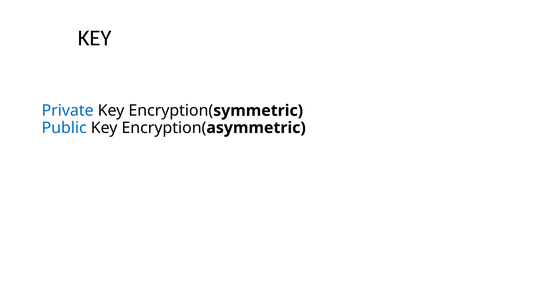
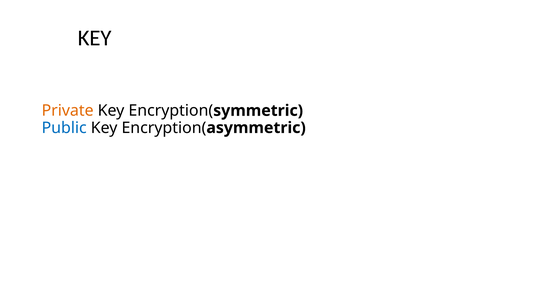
Private colour: blue -> orange (68, 111)
